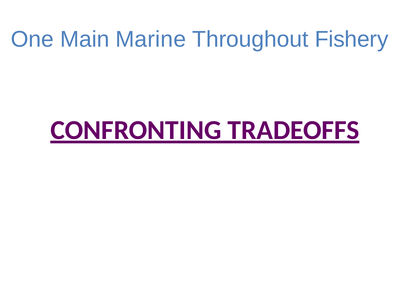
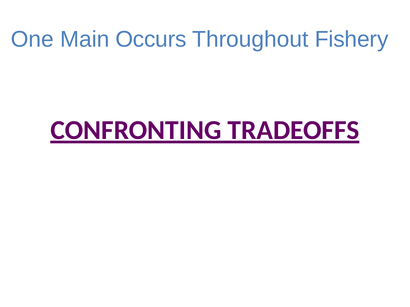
Marine: Marine -> Occurs (151, 40)
